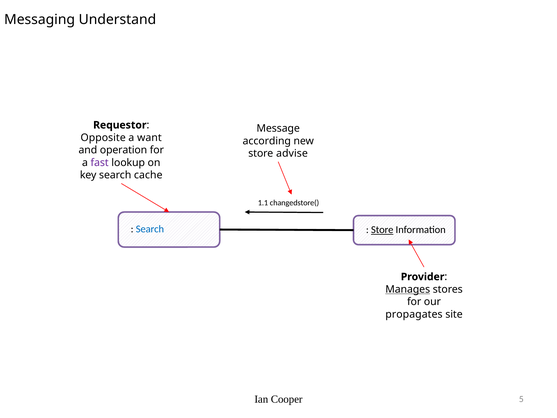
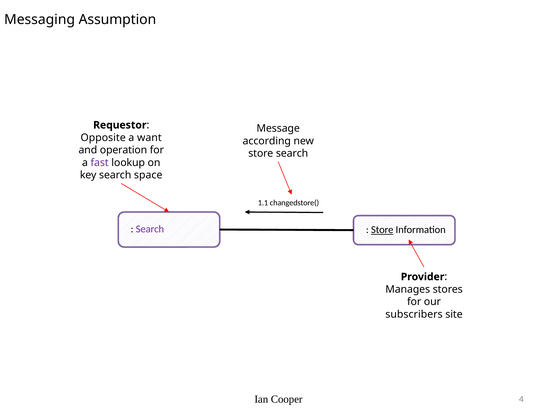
Understand: Understand -> Assumption (117, 19)
store advise: advise -> search (292, 153)
cache: cache -> space (148, 175)
Search colour: blue -> purple (150, 229)
Manages underline: present -> none (408, 289)
propagates: propagates -> subscribers (414, 314)
5: 5 -> 4 (521, 399)
